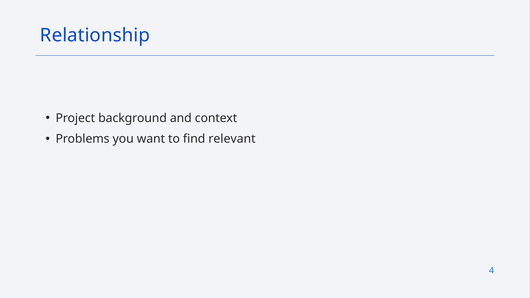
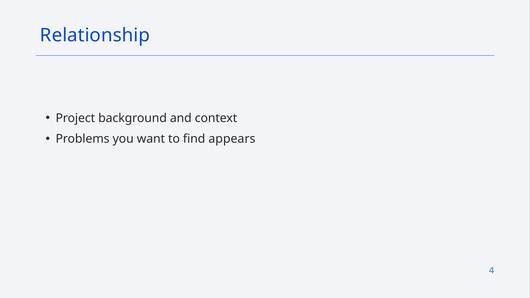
relevant: relevant -> appears (232, 139)
